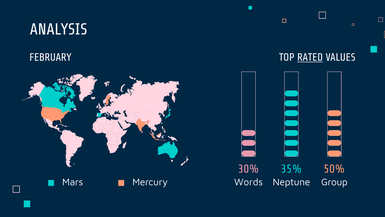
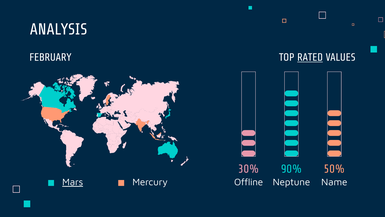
35%: 35% -> 90% (291, 169)
Mars underline: none -> present (73, 182)
Words: Words -> Offline (249, 182)
Group: Group -> Name (334, 182)
